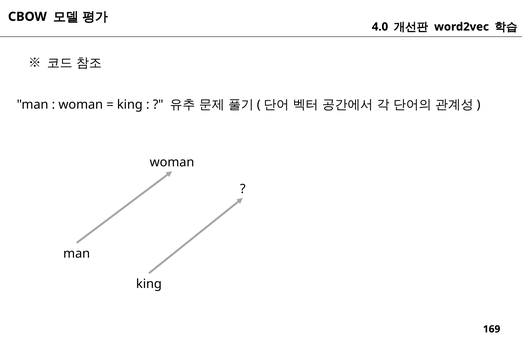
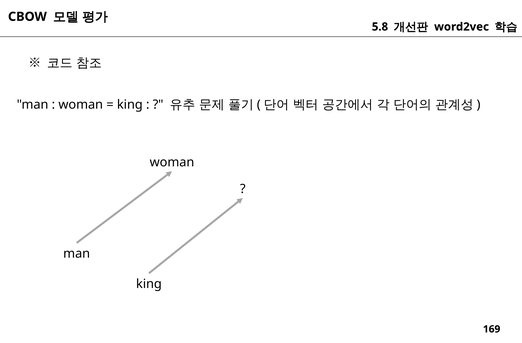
4.0: 4.0 -> 5.8 (380, 27)
